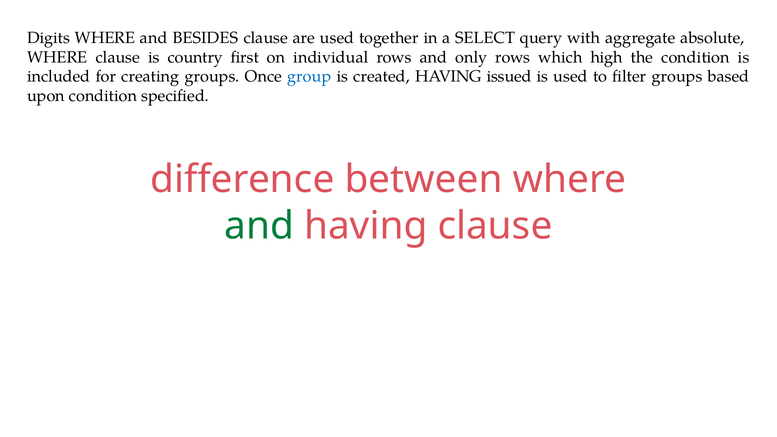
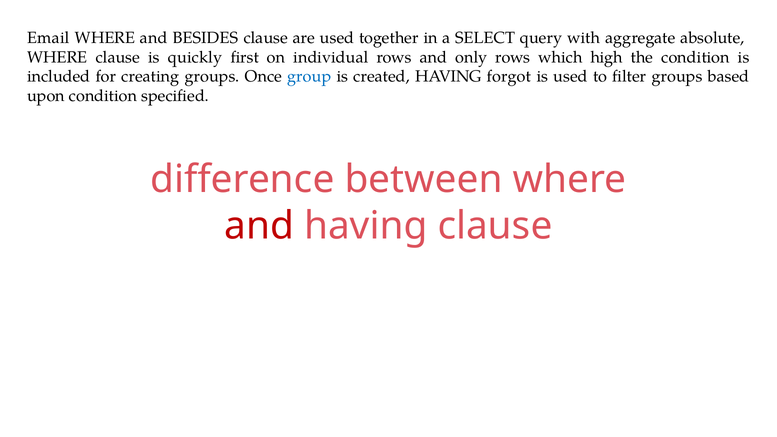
Digits: Digits -> Email (48, 38)
country: country -> quickly (195, 57)
issued: issued -> forgot (509, 77)
and colour: green -> red (259, 226)
